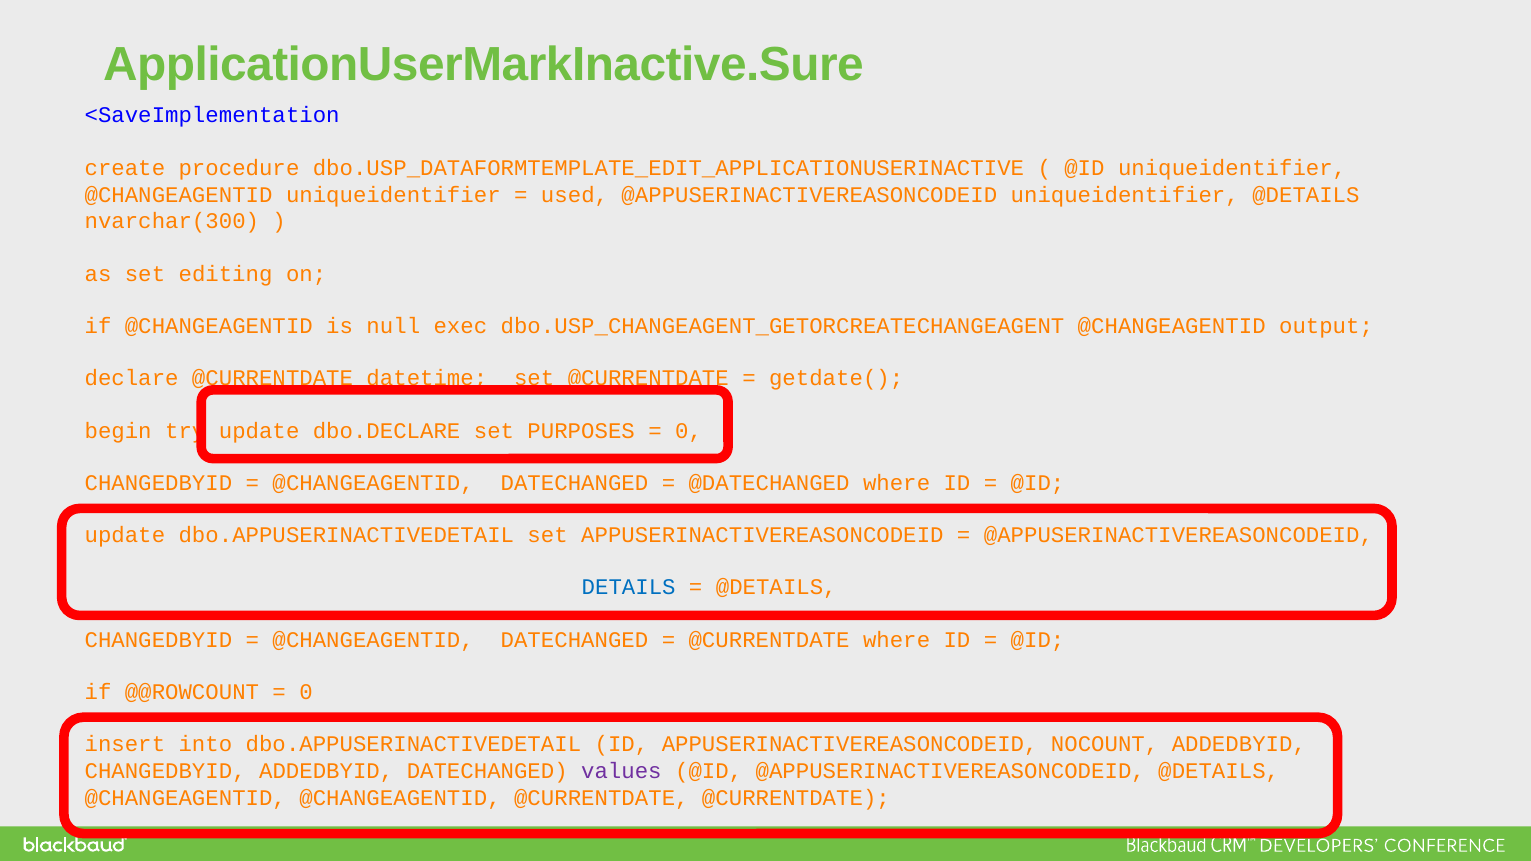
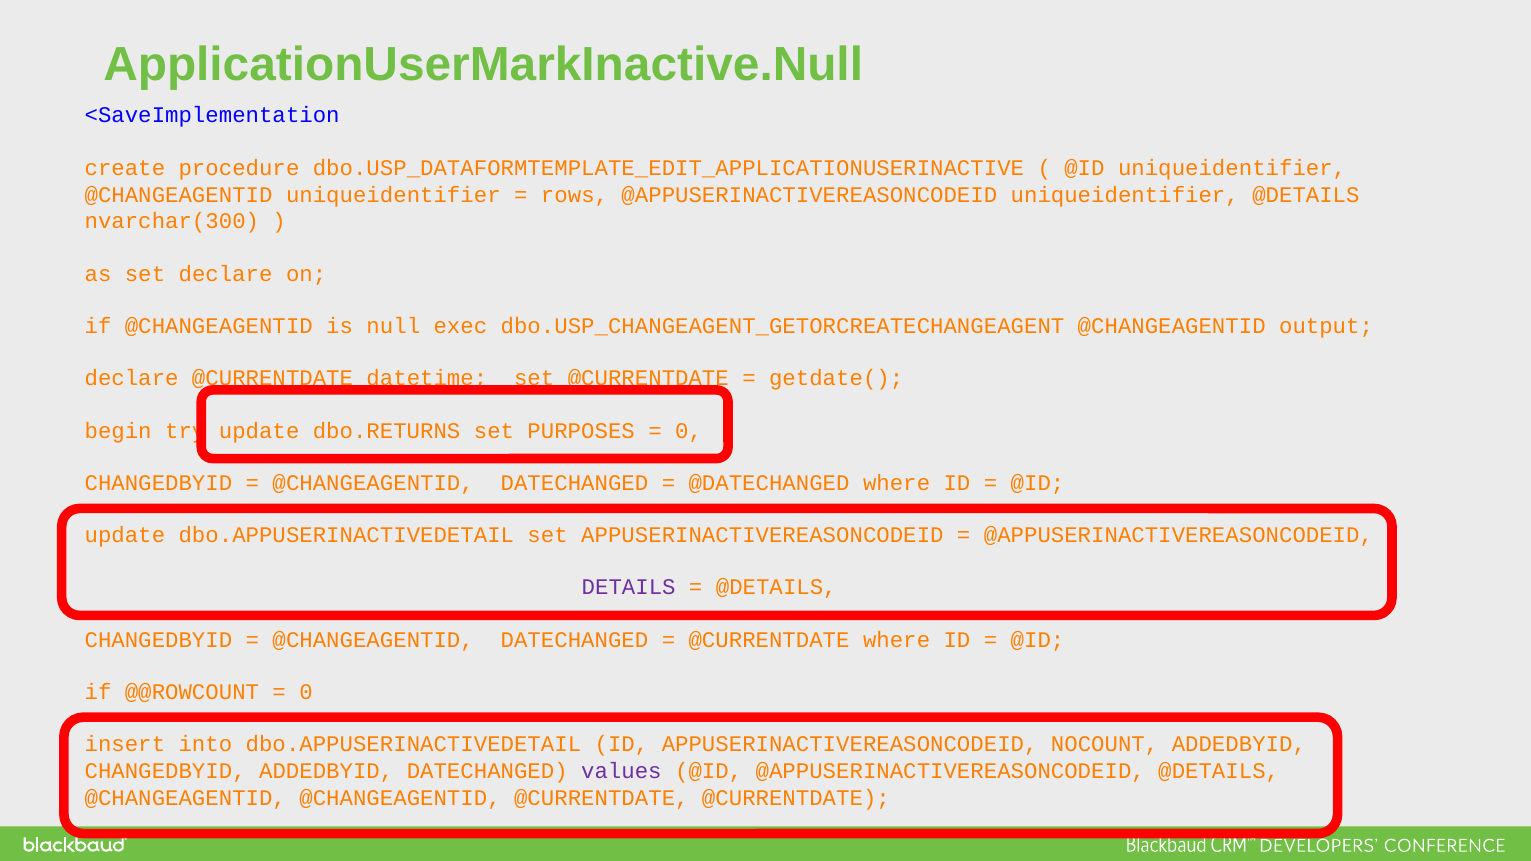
ApplicationUserMarkInactive.Sure: ApplicationUserMarkInactive.Sure -> ApplicationUserMarkInactive.Null (483, 65)
used: used -> rows (575, 195)
set editing: editing -> declare (226, 274)
dbo.DECLARE: dbo.DECLARE -> dbo.RETURNS (387, 431)
DETAILS colour: blue -> purple (629, 588)
